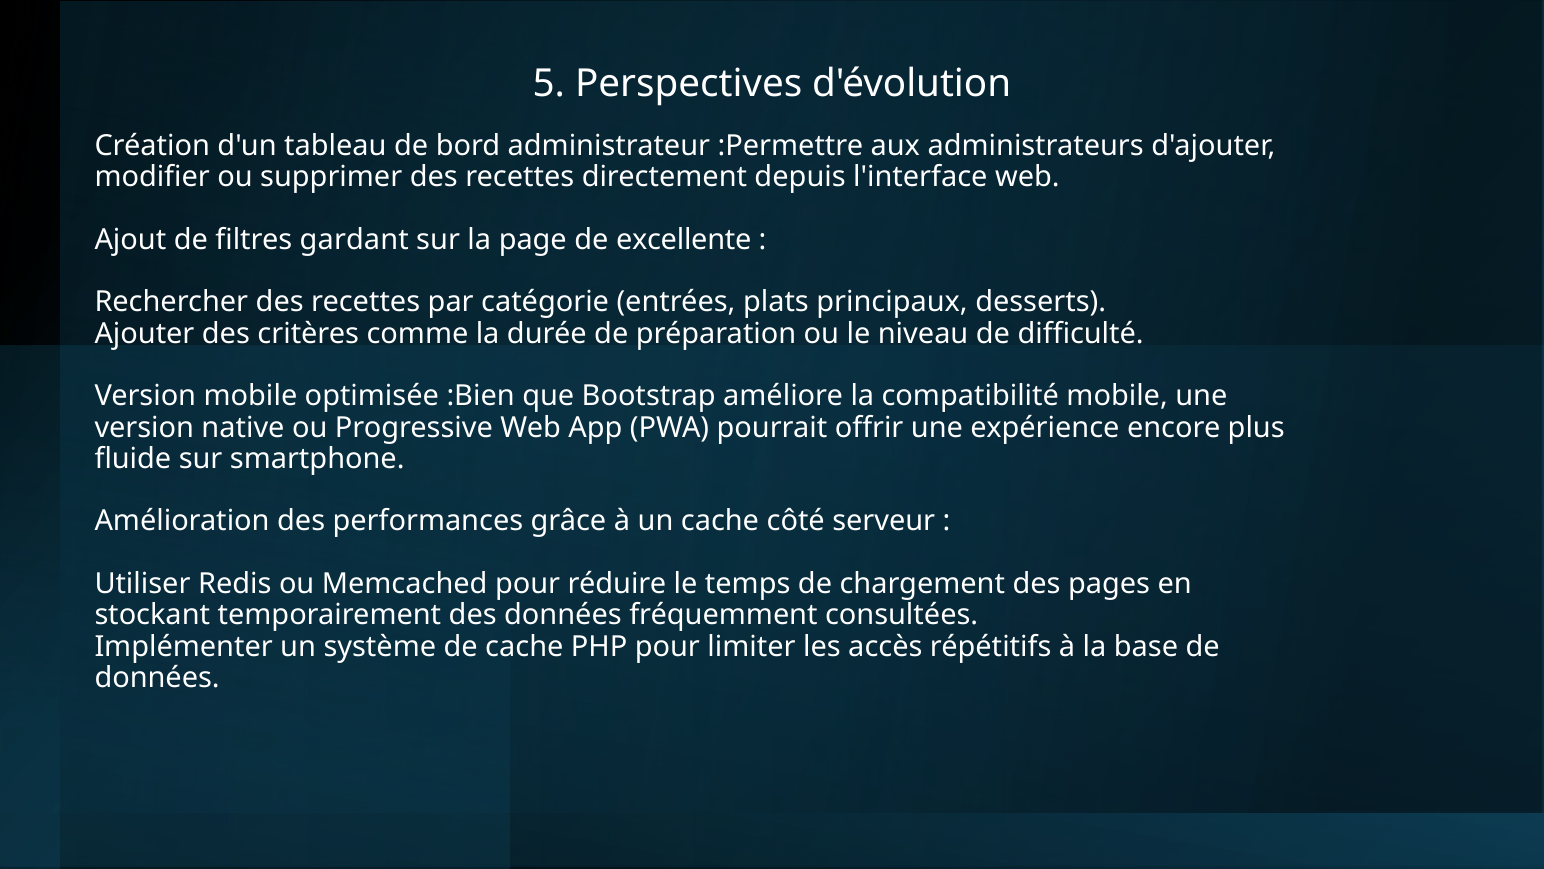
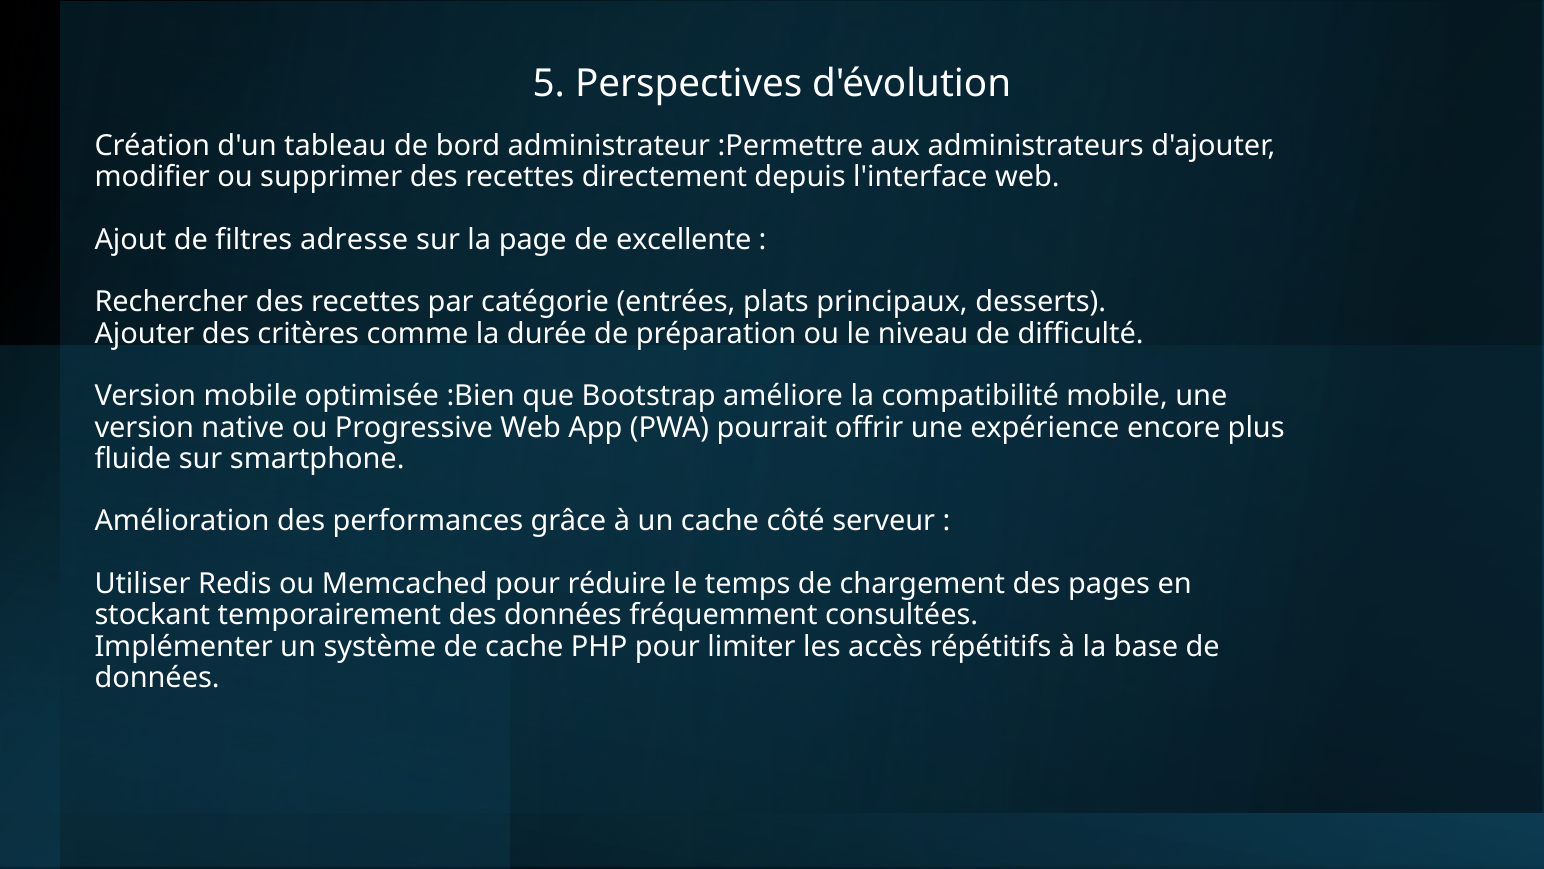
gardant: gardant -> adresse (354, 240)
